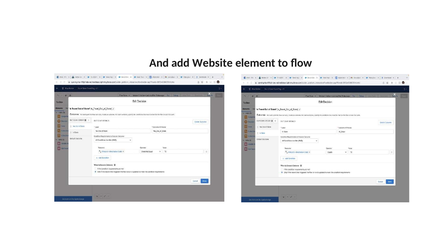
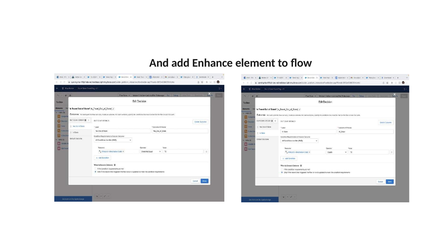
Website: Website -> Enhance (212, 63)
